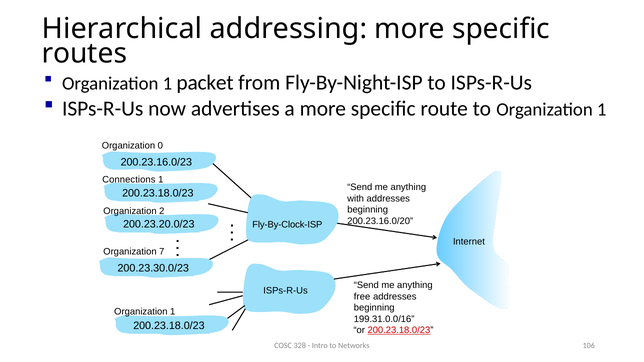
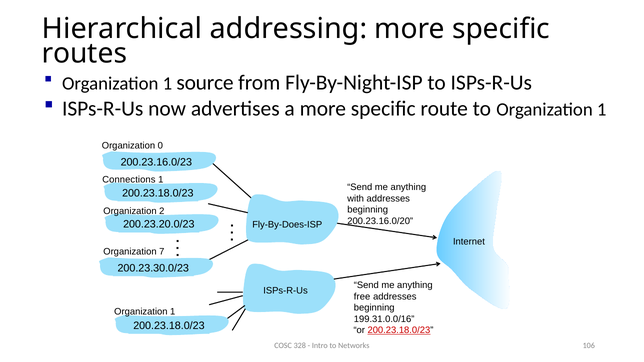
packet: packet -> source (205, 83)
Fly-By-Clock-ISP: Fly-By-Clock-ISP -> Fly-By-Does-ISP (287, 225)
